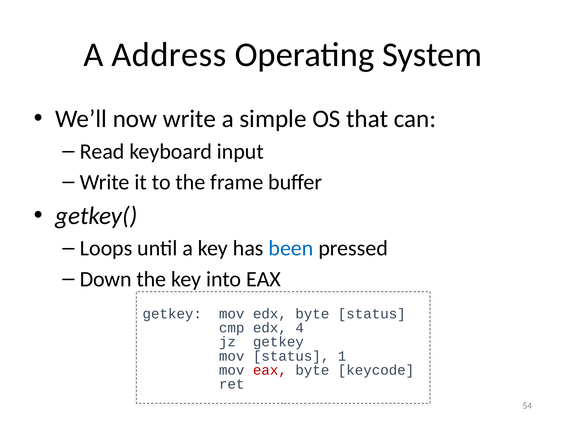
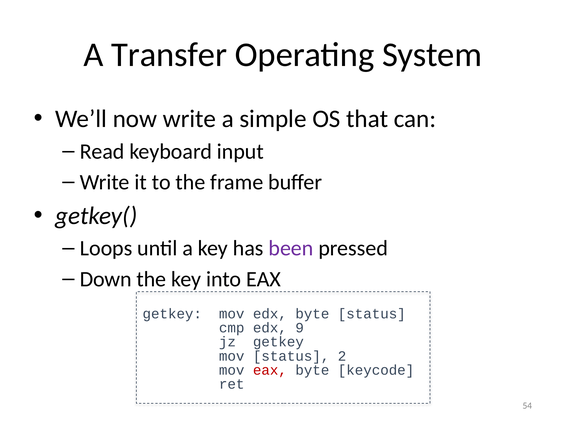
Address: Address -> Transfer (169, 55)
been colour: blue -> purple (291, 248)
4: 4 -> 9 (300, 327)
1: 1 -> 2 (342, 356)
